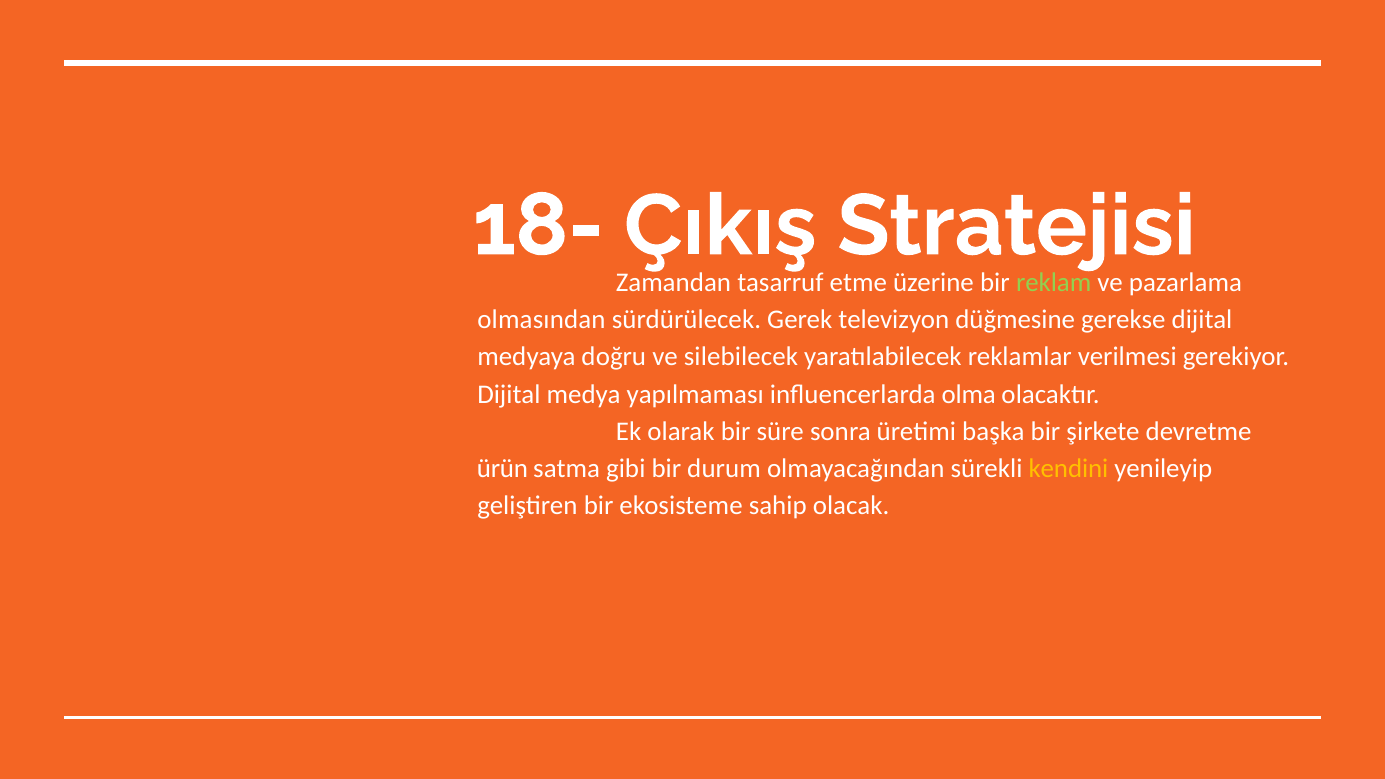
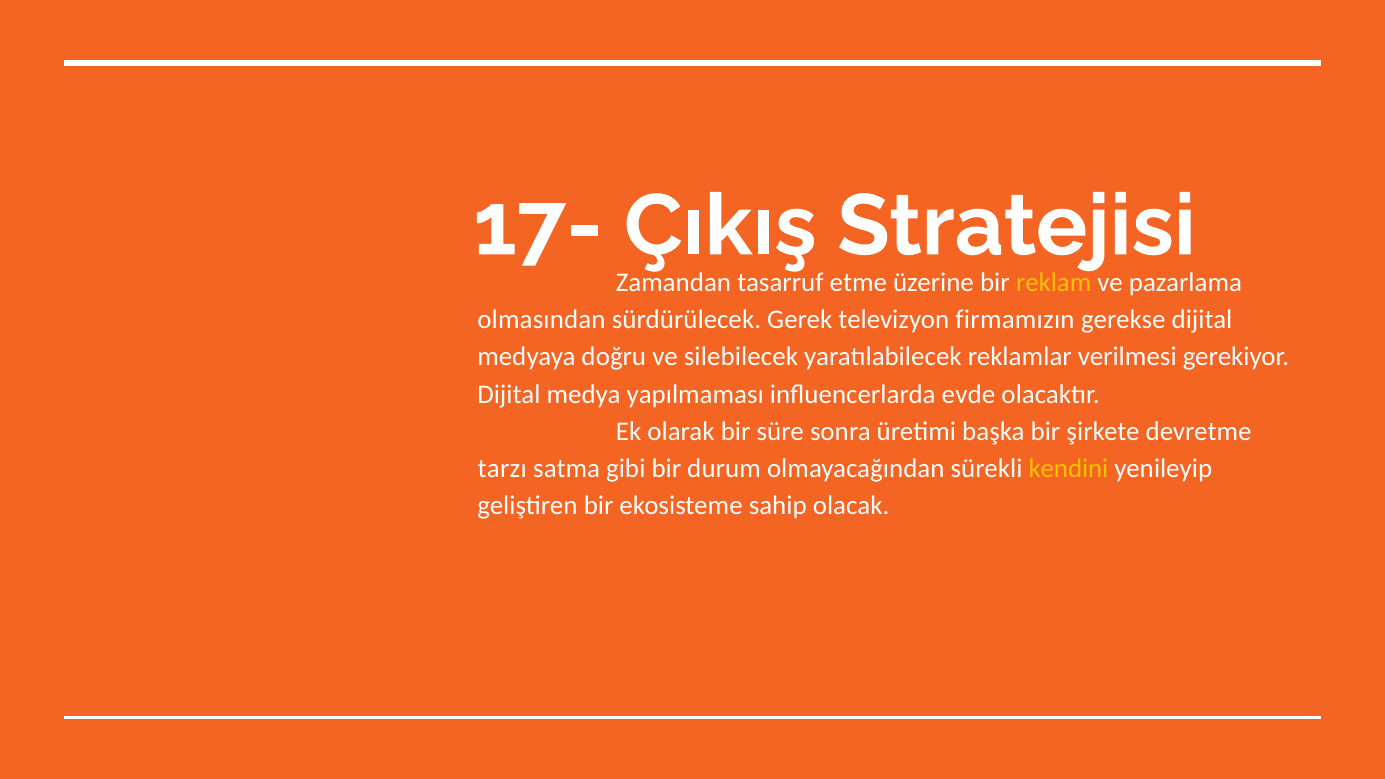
18-: 18- -> 17- (538, 225)
reklam colour: light green -> yellow (1054, 283)
düğmesine: düğmesine -> firmamızın (1015, 320)
olma: olma -> evde (968, 394)
ürün: ürün -> tarzı (502, 469)
